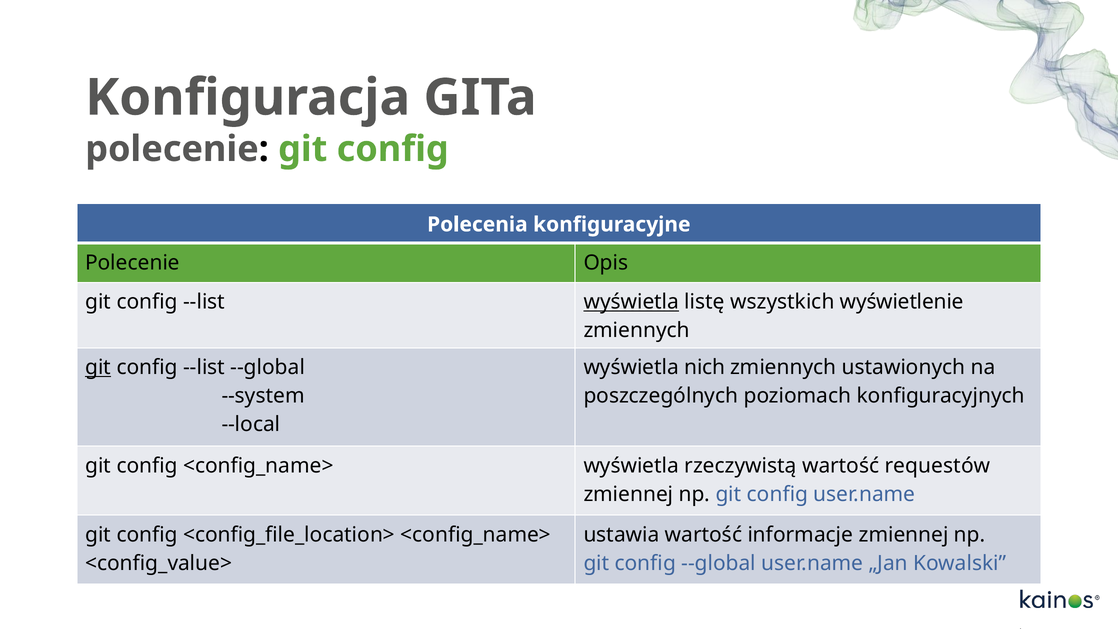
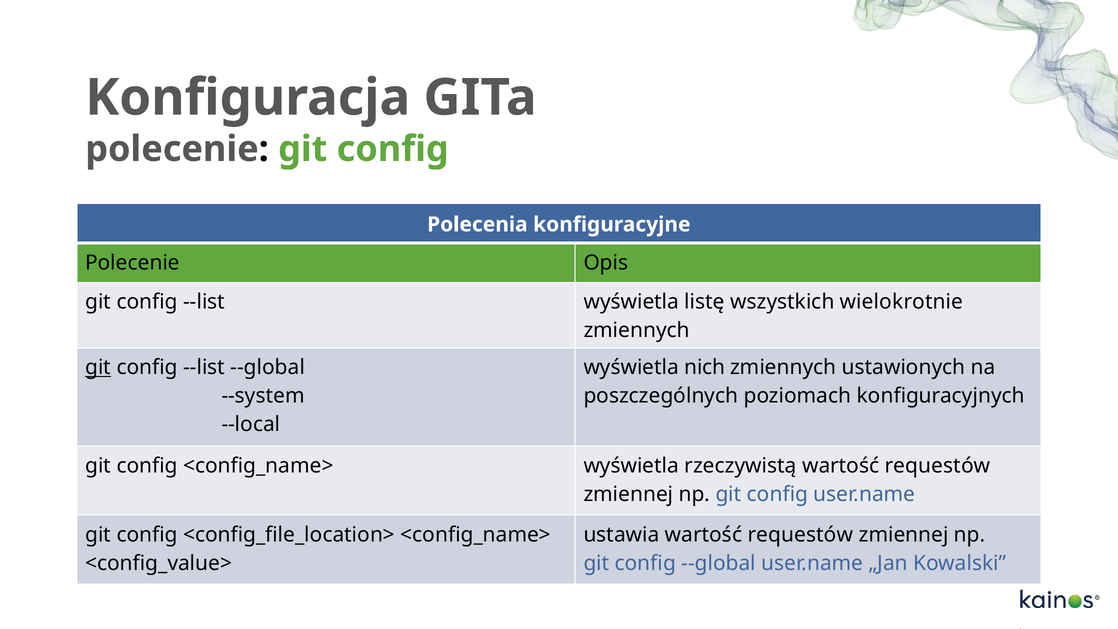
wyświetla underline: present -> none (631, 302)
wyświetlenie: wyświetlenie -> wielokrotnie (902, 302)
ustawia wartość informacje: informacje -> requestów (800, 535)
